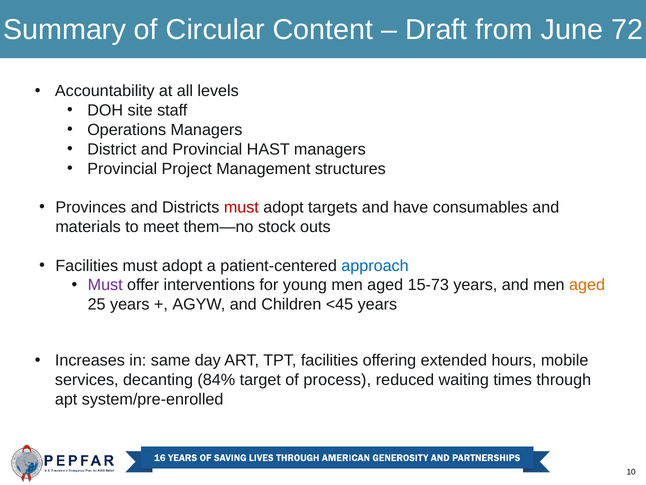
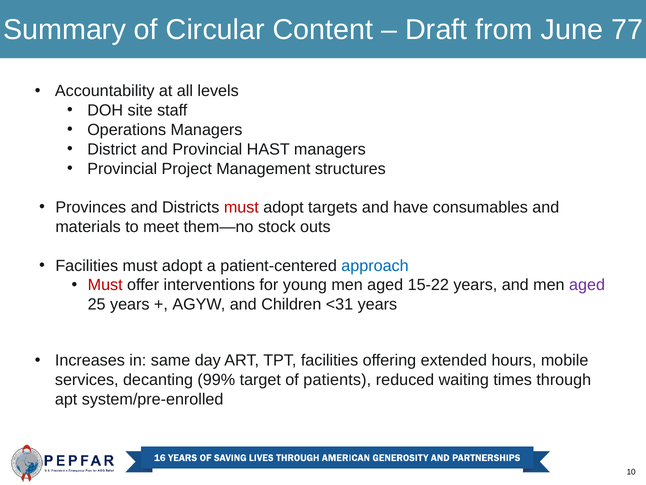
72: 72 -> 77 (627, 30)
Must colour: purple -> red (105, 285)
15-73: 15-73 -> 15-22 (428, 285)
aged colour: orange -> purple (587, 285)
<45: <45 -> <31 (340, 304)
84%: 84% -> 99% (216, 380)
process: process -> patients (337, 380)
